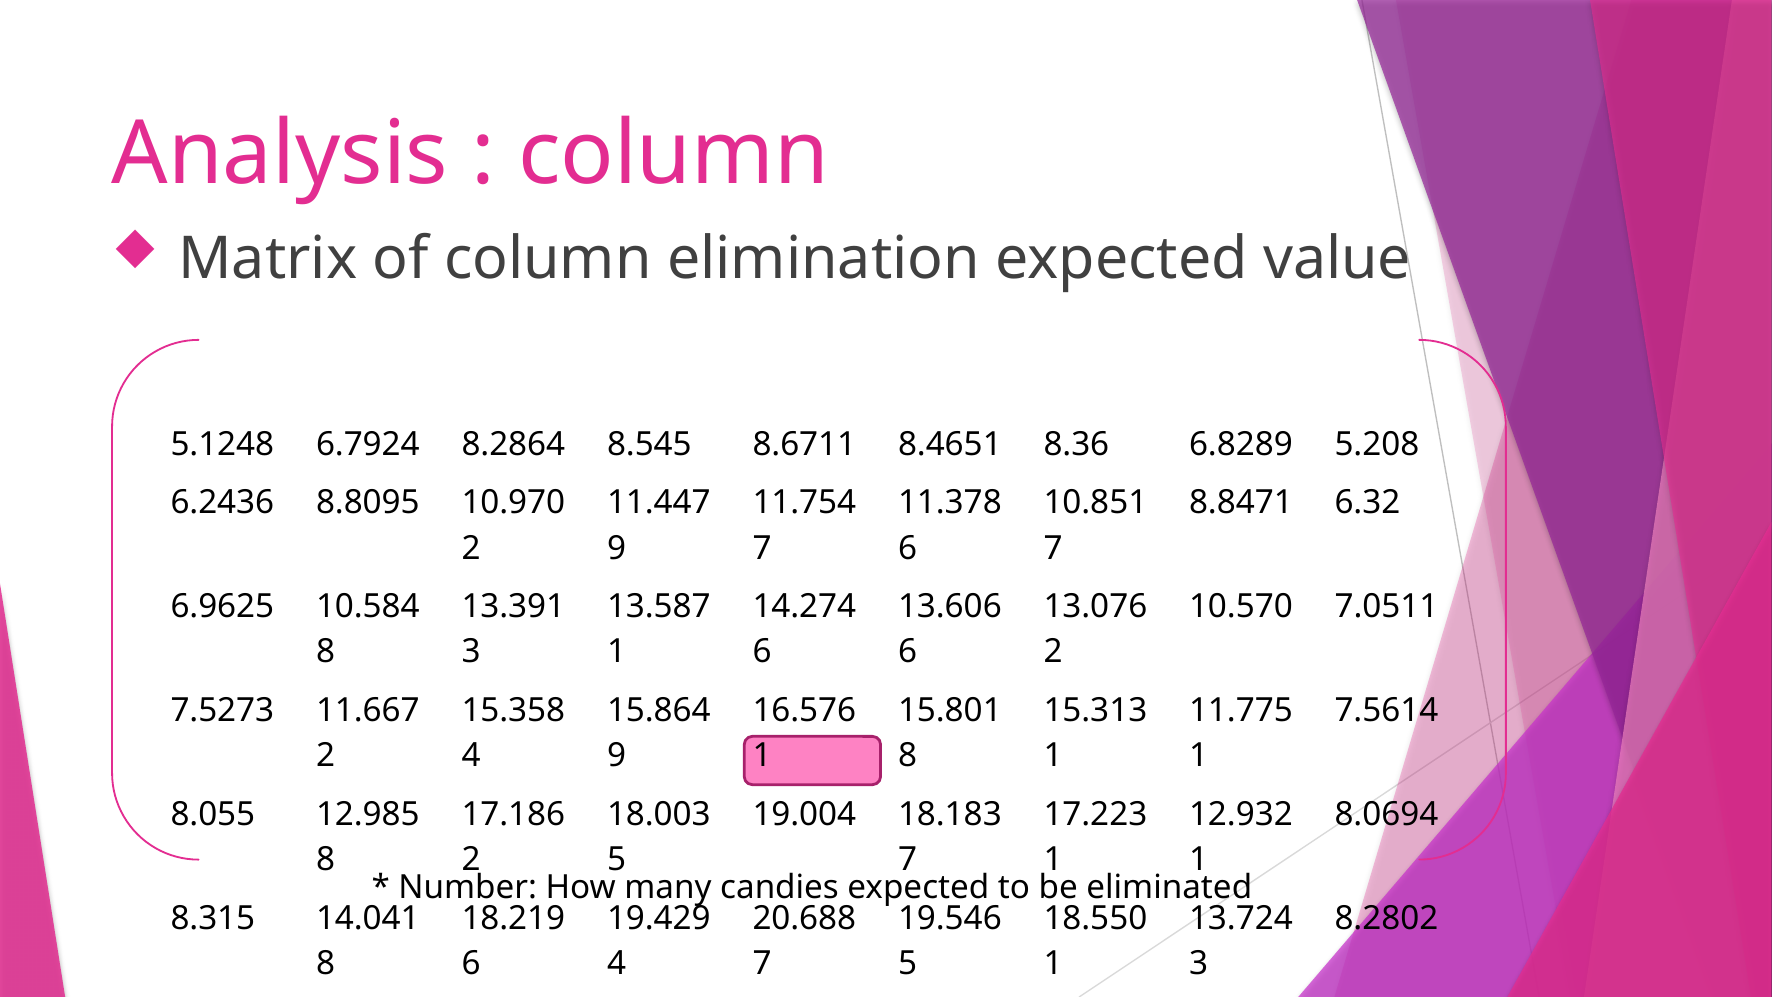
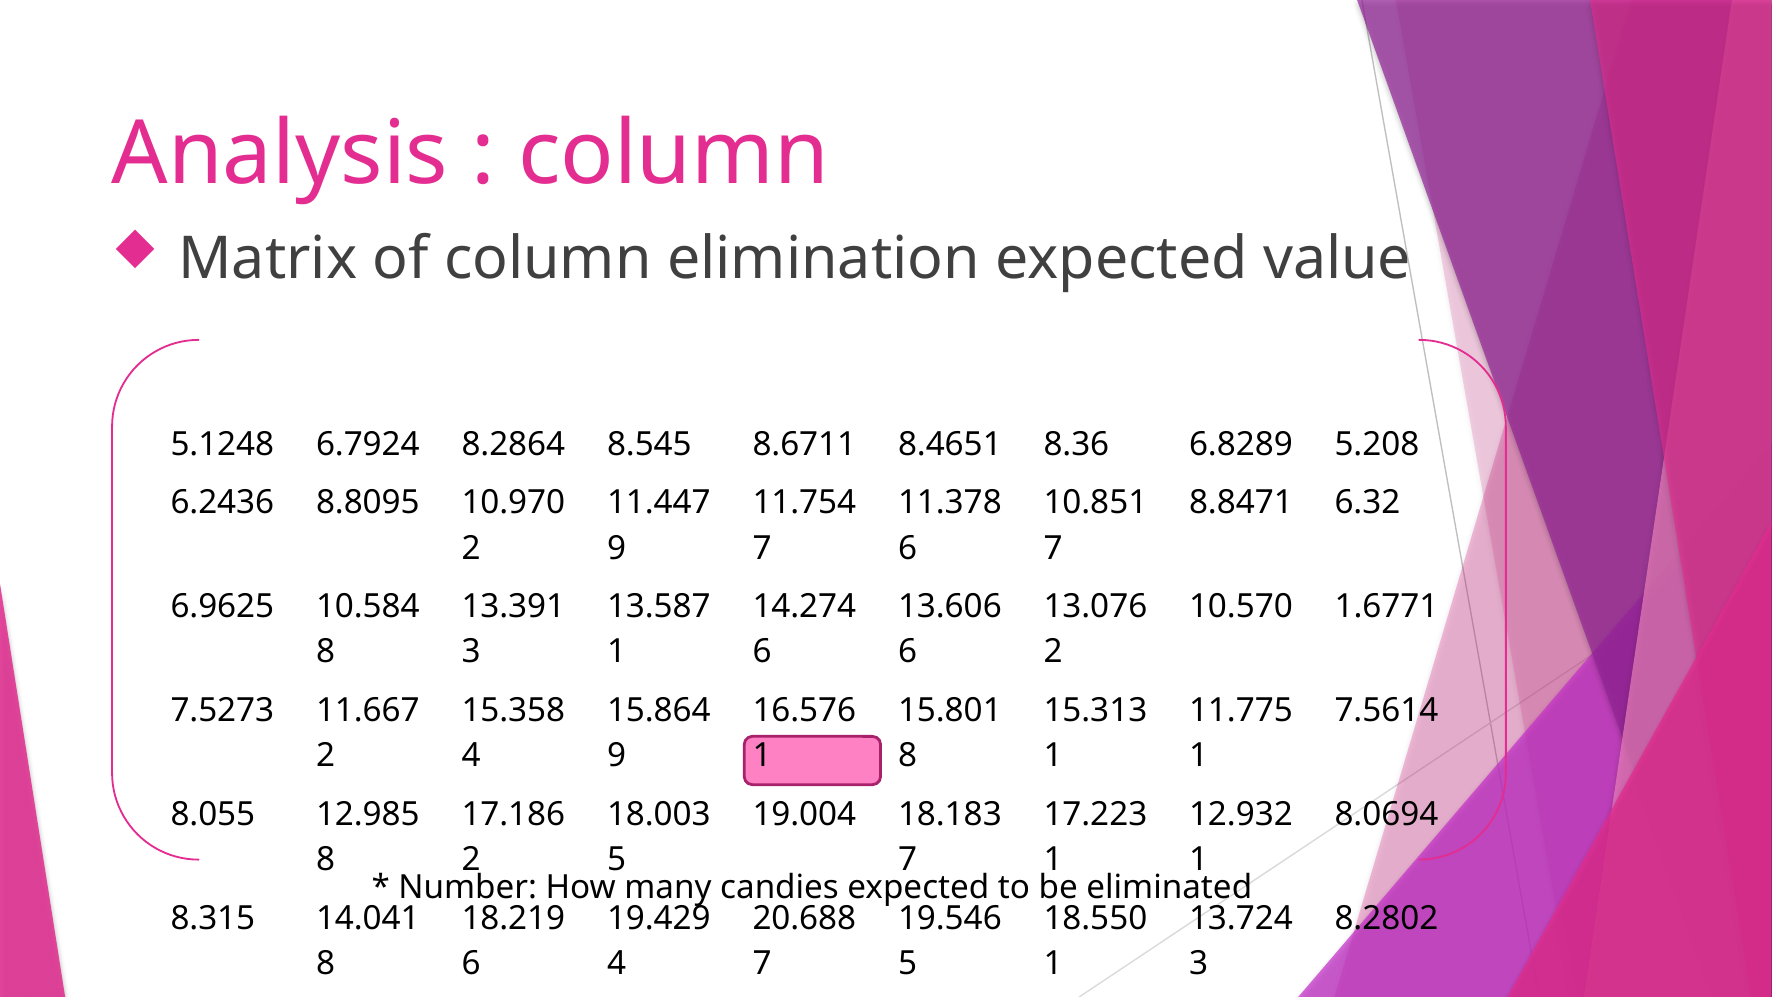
7.0511: 7.0511 -> 1.6771 (1386, 607)
